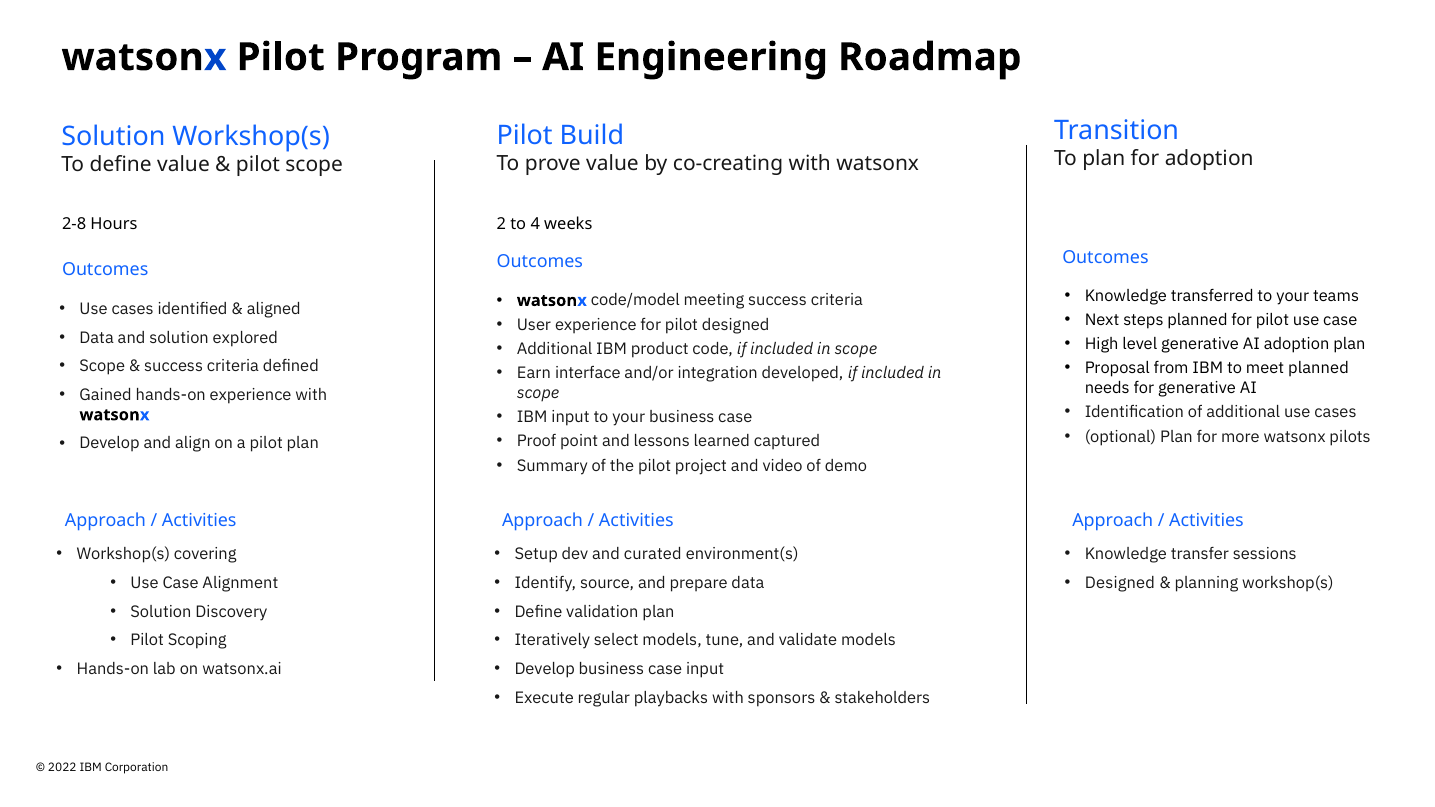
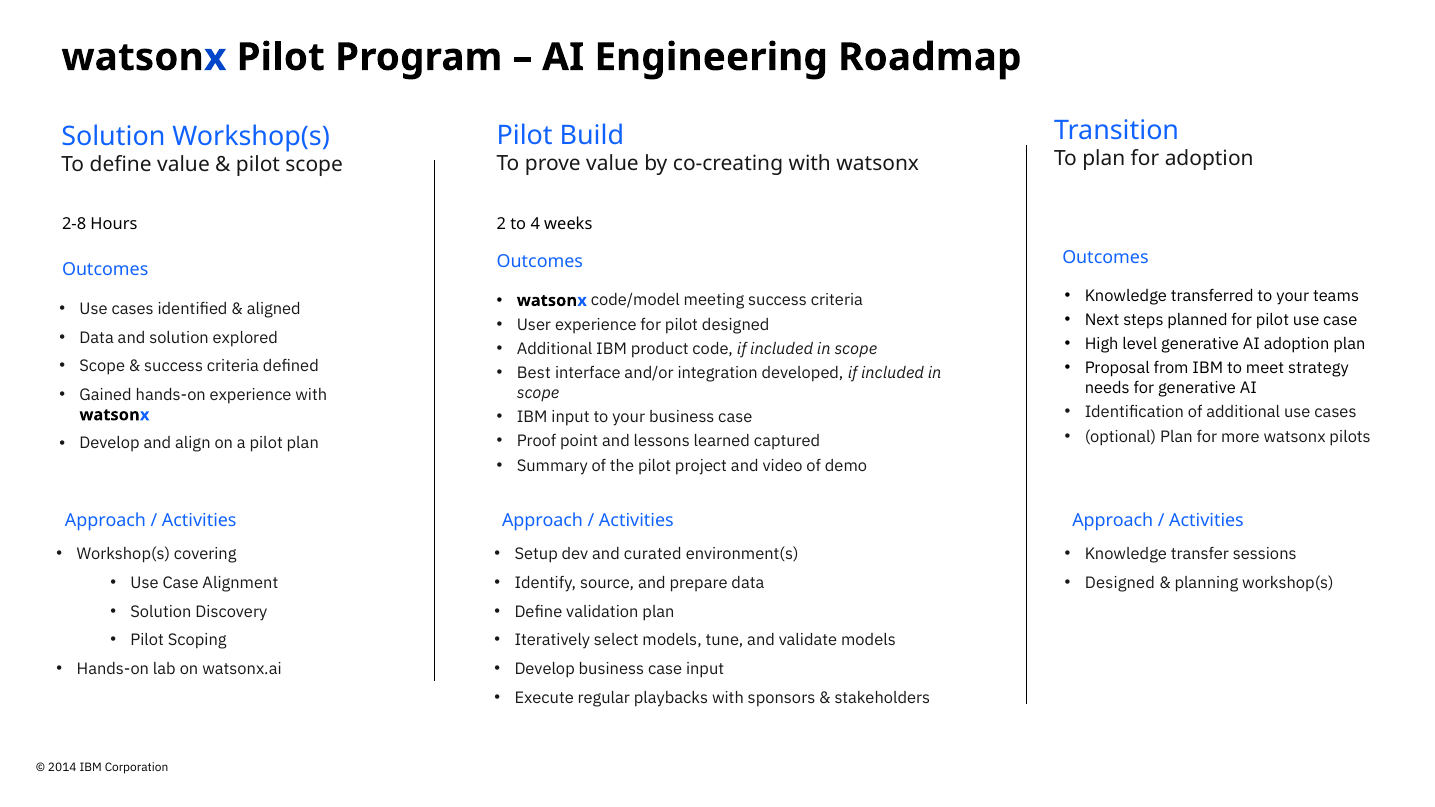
meet planned: planned -> strategy (1318, 369)
Earn: Earn -> Best (534, 373)
2022: 2022 -> 2014 (62, 767)
